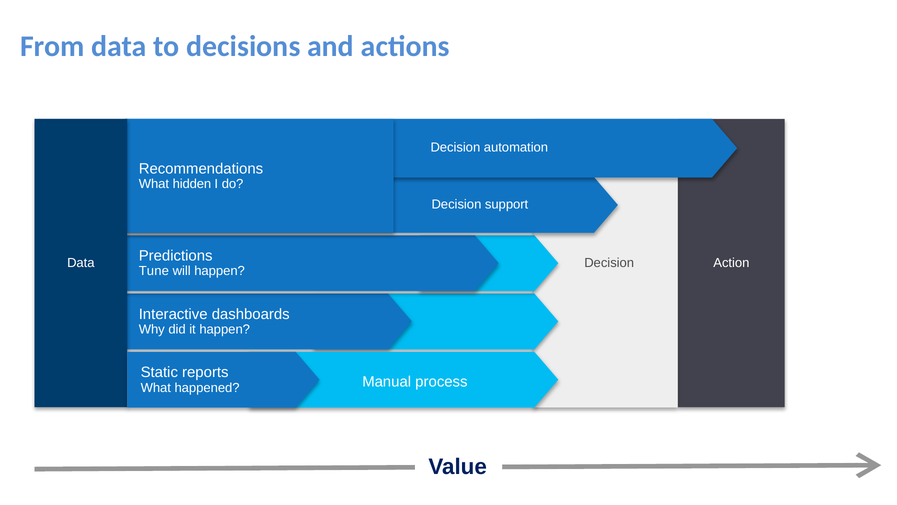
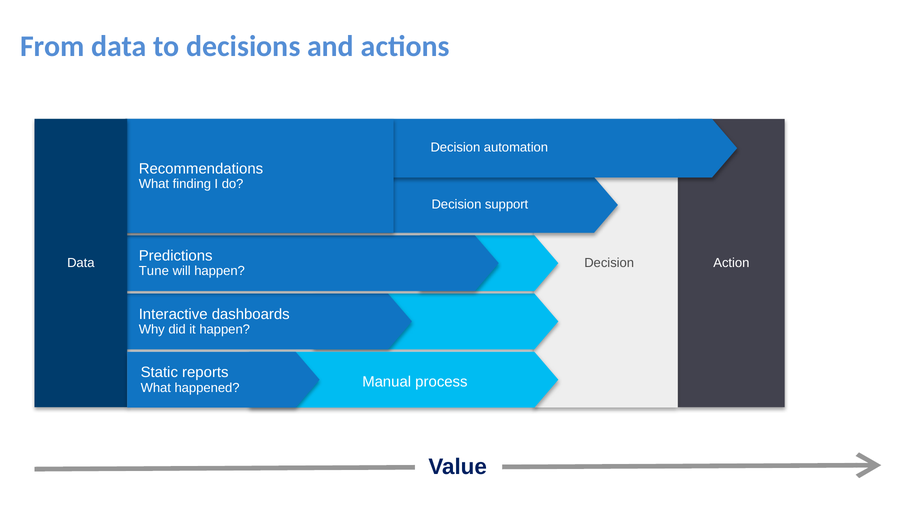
hidden: hidden -> finding (192, 184)
